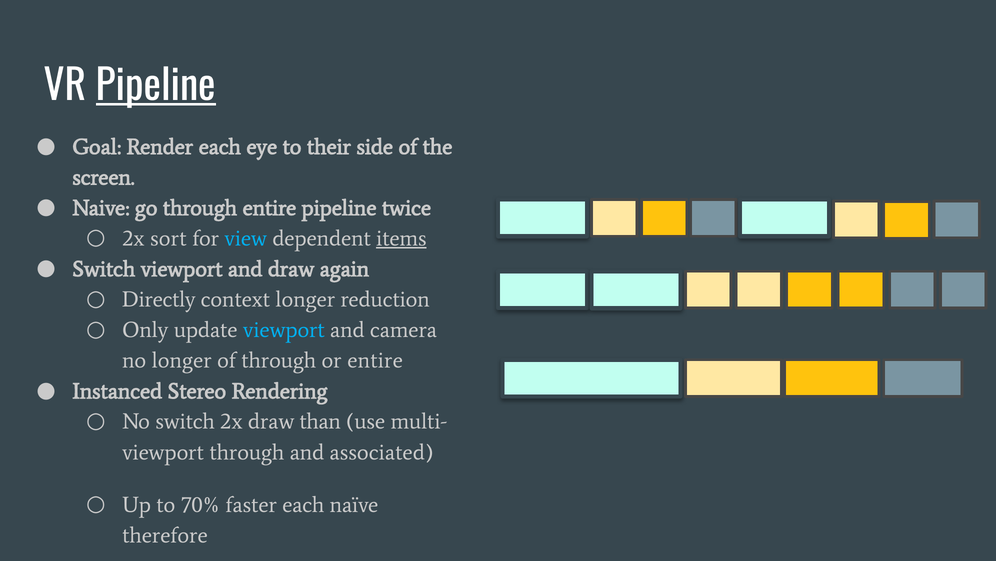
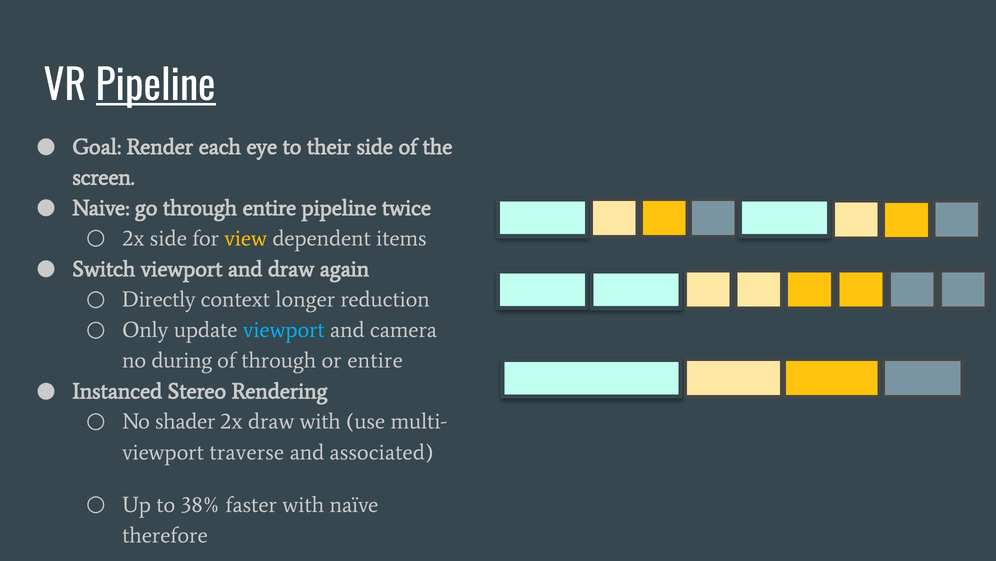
2x sort: sort -> side (168, 238)
view colour: light blue -> yellow (246, 238)
items underline: present -> none (401, 238)
no longer: longer -> during (182, 360)
No switch: switch -> shader (185, 421)
draw than: than -> with (320, 421)
viewport through: through -> traverse (247, 452)
70%: 70% -> 38% (200, 504)
faster each: each -> with (303, 504)
